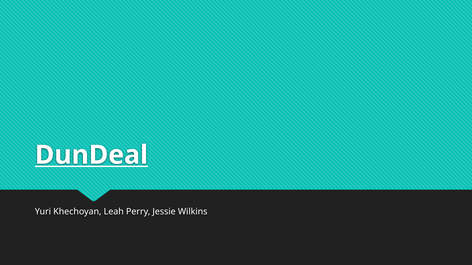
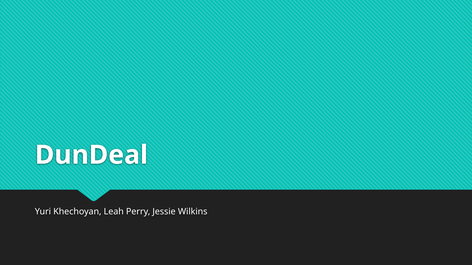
DunDeal underline: present -> none (91, 155)
